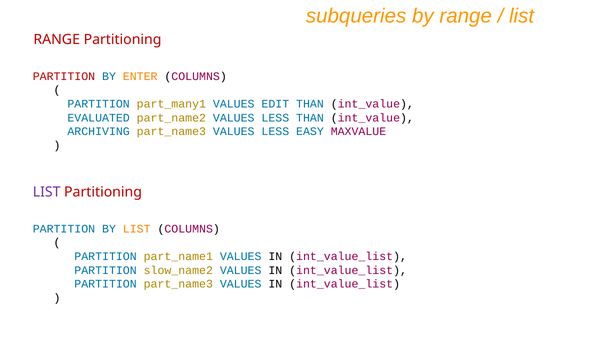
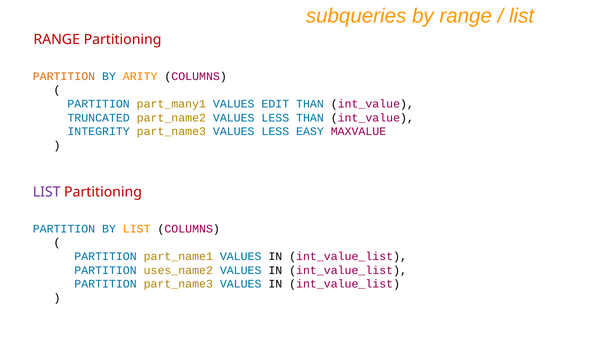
PARTITION colour: red -> orange (64, 76)
ENTER: ENTER -> ARITY (140, 76)
EVALUATED: EVALUATED -> TRUNCATED (99, 118)
ARCHIVING: ARCHIVING -> INTEGRITY (99, 132)
slow_name2: slow_name2 -> uses_name2 (178, 271)
